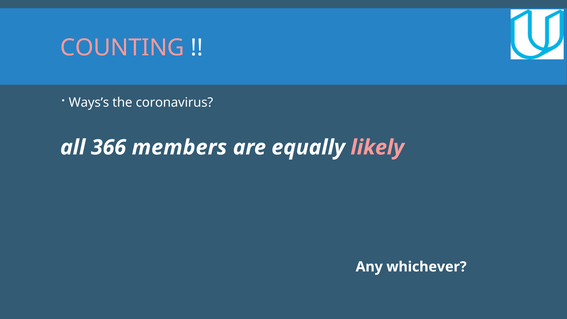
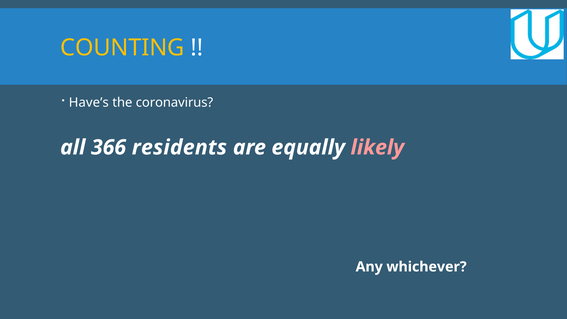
COUNTING colour: pink -> yellow (122, 48)
Ways’s: Ways’s -> Have’s (89, 103)
members: members -> residents (179, 147)
